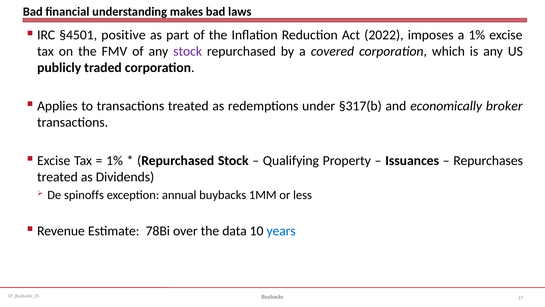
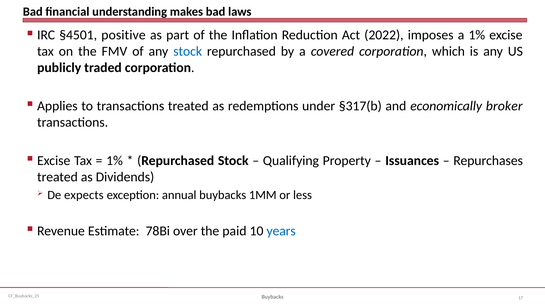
stock colour: purple -> blue (188, 51)
spinoffs: spinoffs -> expects (84, 195)
data: data -> paid (234, 231)
